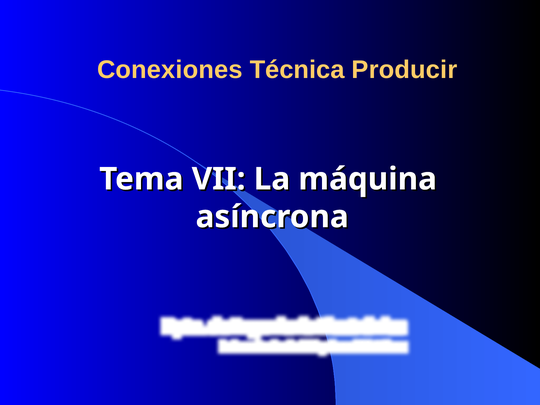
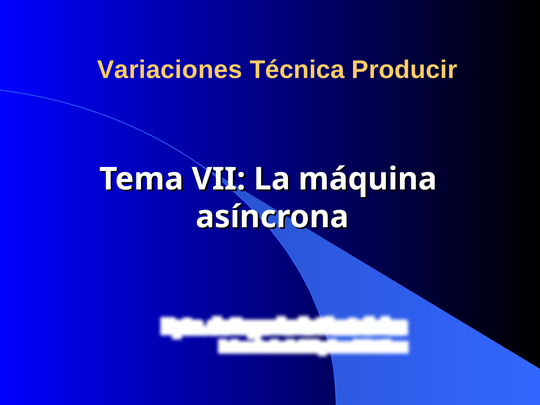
Conexiones: Conexiones -> Variaciones (170, 70)
